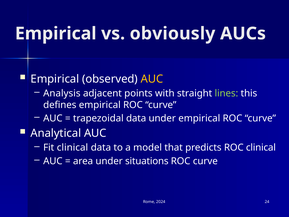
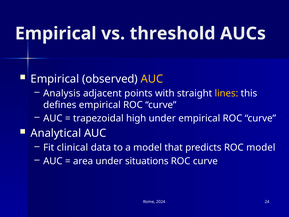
obviously: obviously -> threshold (173, 33)
lines colour: light green -> yellow (226, 93)
trapezoidal data: data -> high (136, 118)
ROC clinical: clinical -> model (261, 147)
